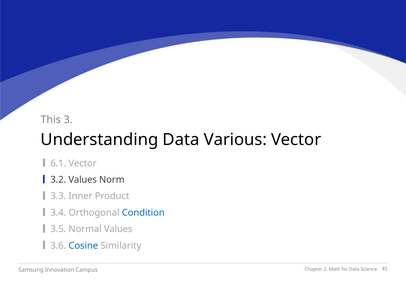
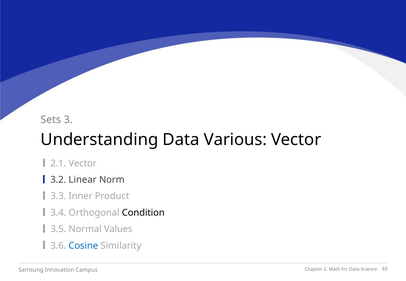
This: This -> Sets (51, 120)
6.1: 6.1 -> 2.1 (58, 163)
3.2 Values: Values -> Linear (83, 180)
Condition colour: blue -> black (143, 213)
